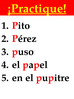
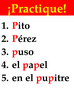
¡Practique underline: present -> none (37, 9)
